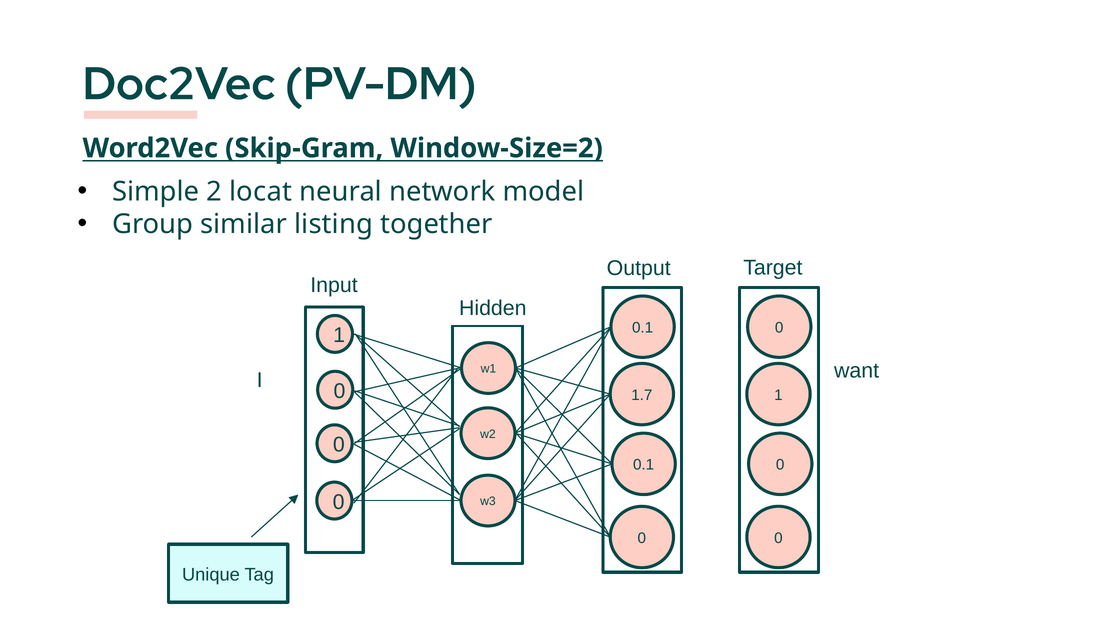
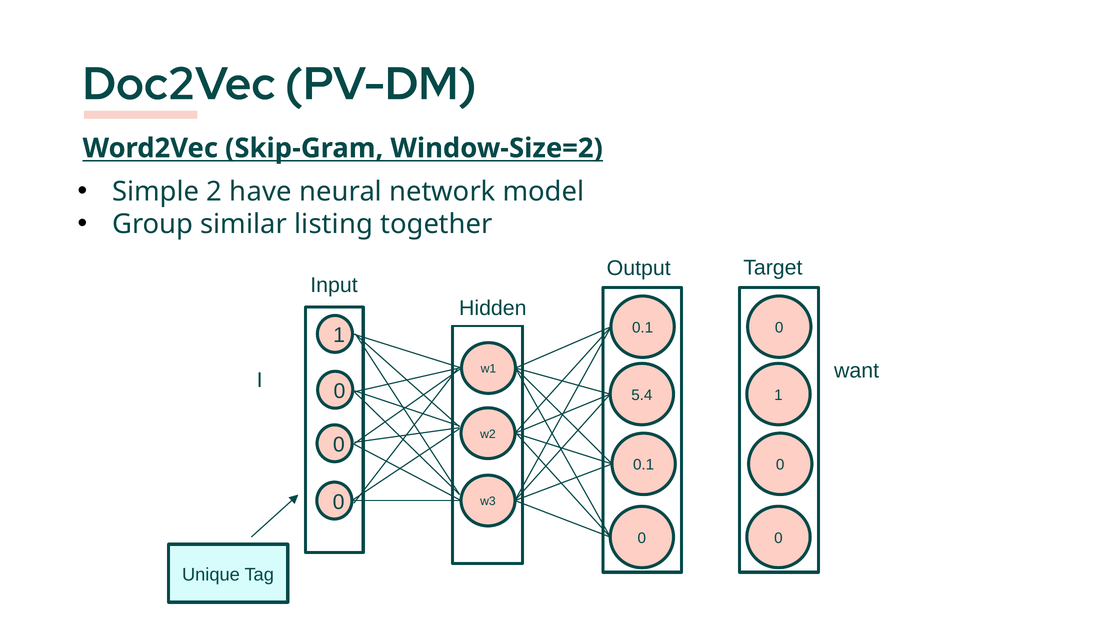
locat: locat -> have (261, 192)
1.7: 1.7 -> 5.4 (642, 395)
